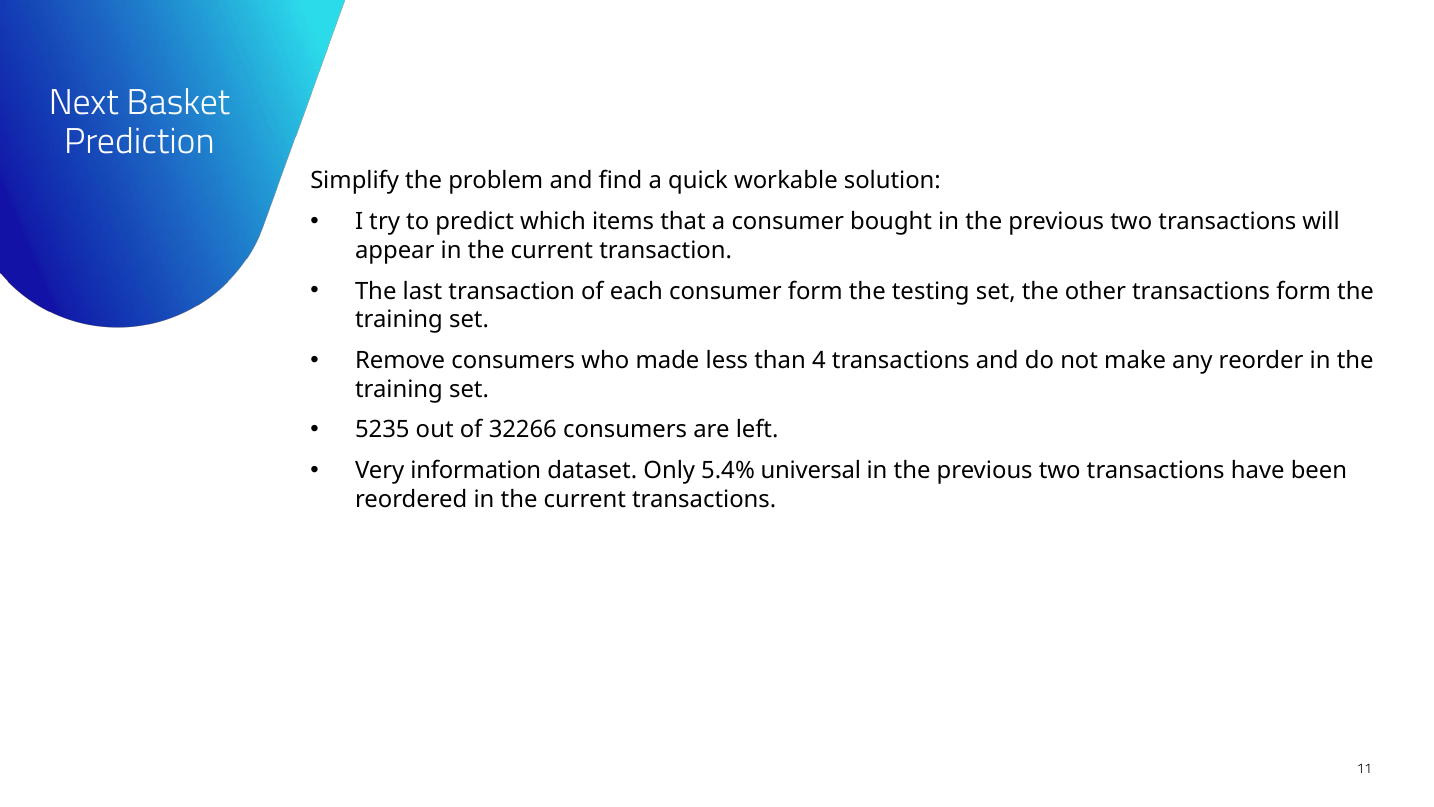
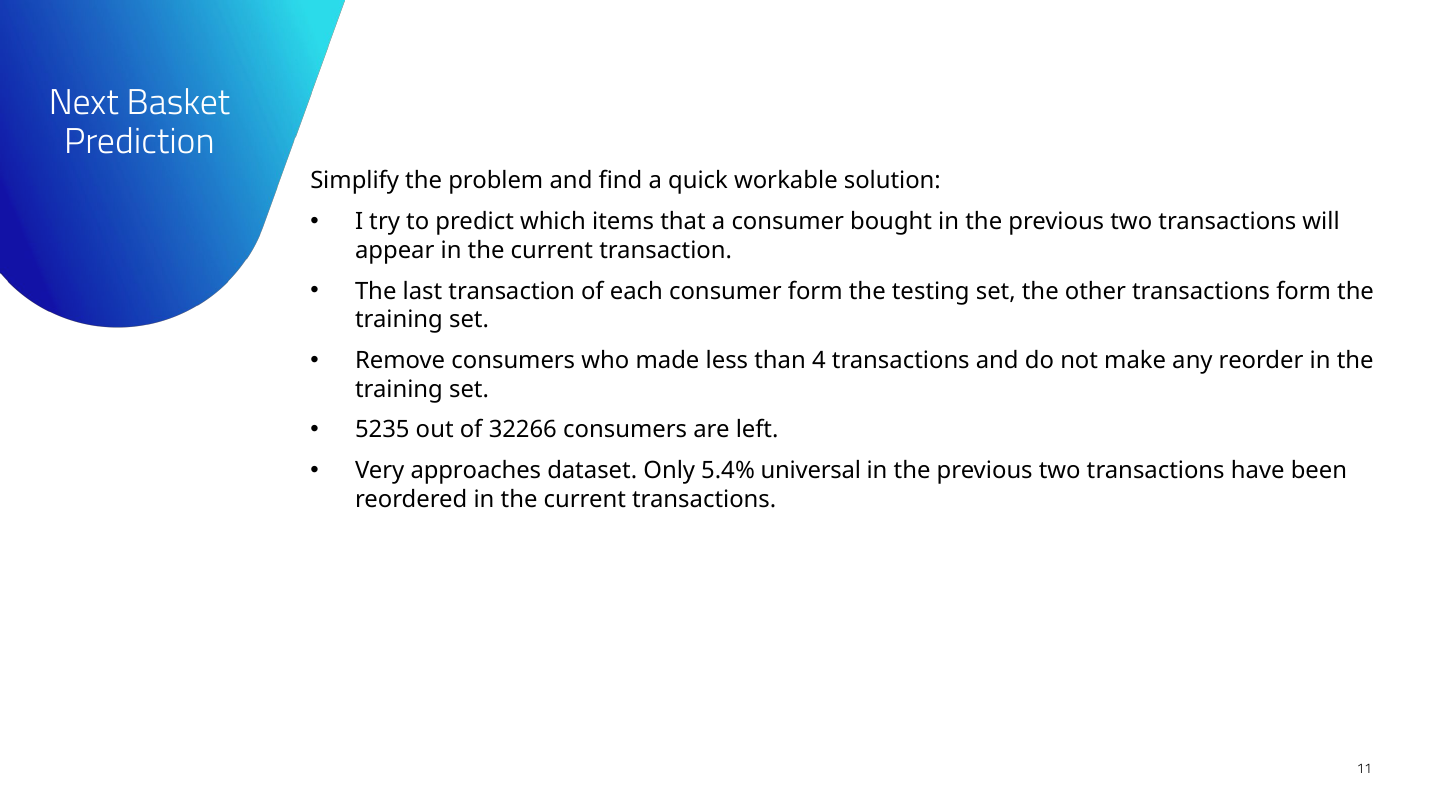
information: information -> approaches (476, 470)
